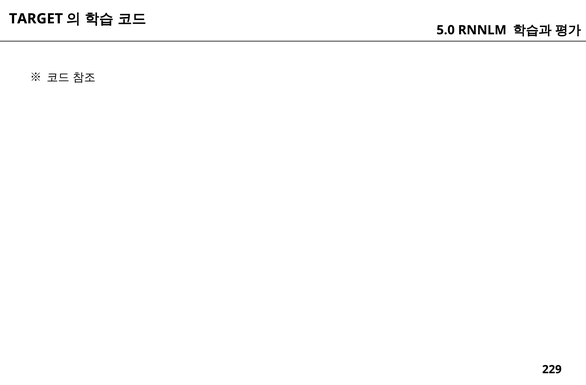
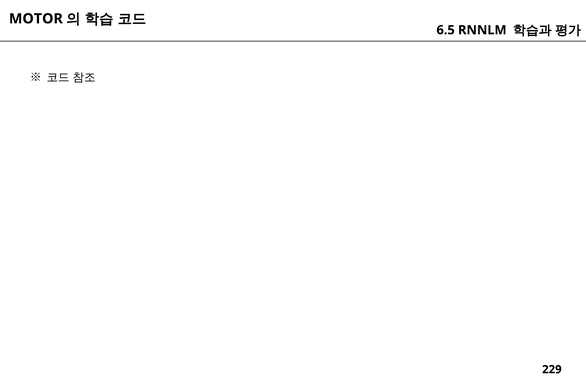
TARGET: TARGET -> MOTOR (36, 19)
5.0: 5.0 -> 6.5 (446, 30)
